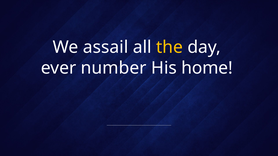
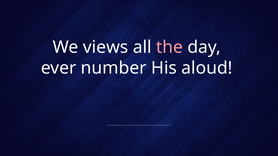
assail: assail -> views (106, 47)
the colour: yellow -> pink (170, 47)
home: home -> aloud (207, 68)
